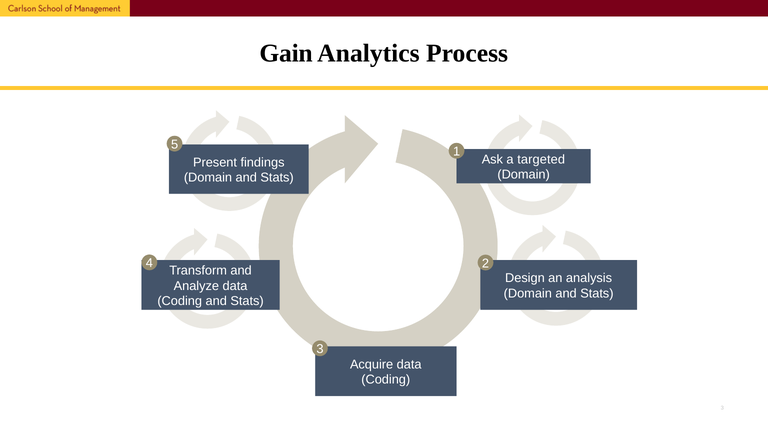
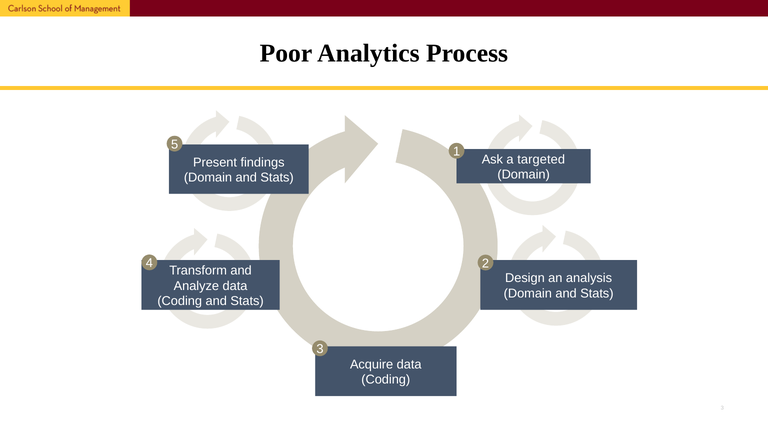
Gain: Gain -> Poor (286, 53)
